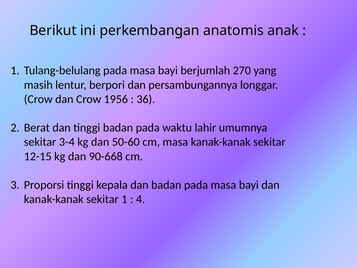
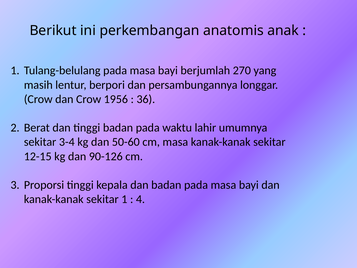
90-668: 90-668 -> 90-126 (106, 156)
